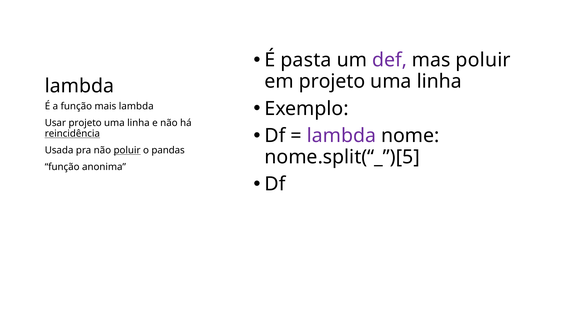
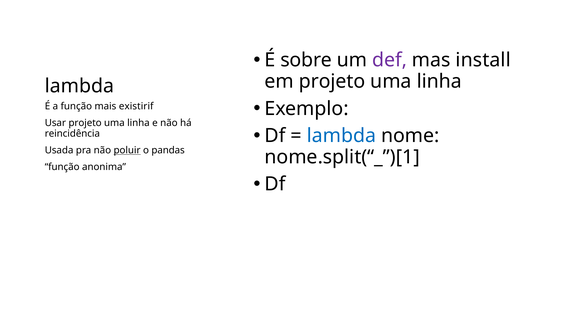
pasta: pasta -> sobre (306, 60)
mas poluir: poluir -> install (483, 60)
mais lambda: lambda -> existirif (136, 106)
lambda colour: purple -> blue (341, 136)
reincidência underline: present -> none (72, 133)
nome.split(“_”)[5: nome.split(“_”)[5 -> nome.split(“_”)[1 (342, 157)
